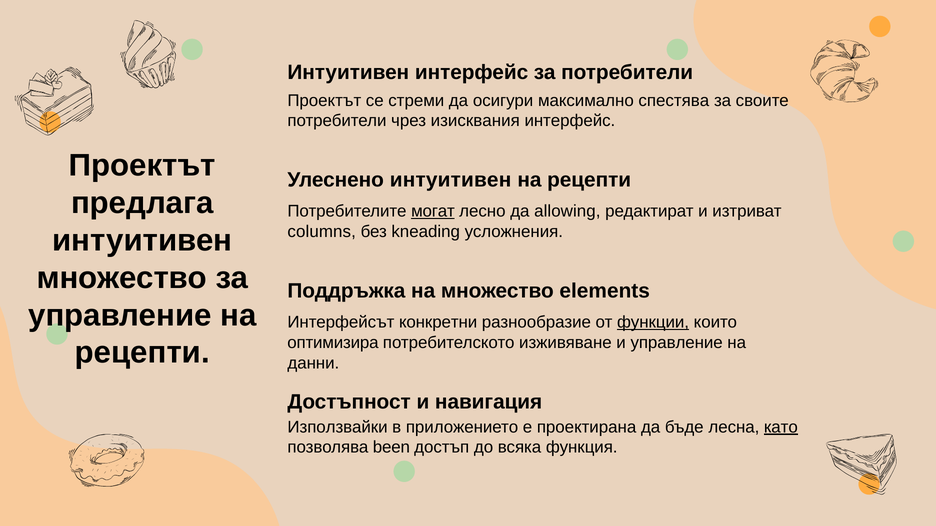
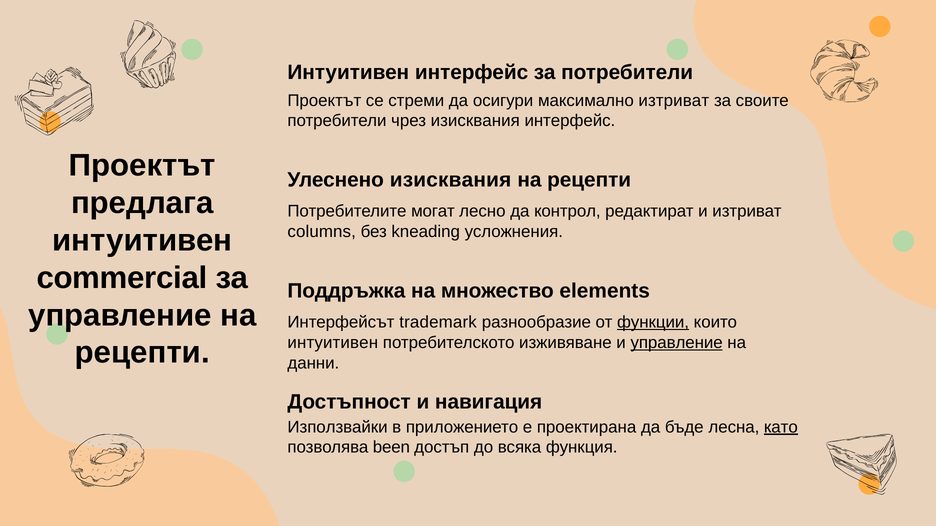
максимално спестява: спестява -> изтриват (674, 101)
Улеснено интуитивен: интуитивен -> изисквания (451, 180)
могат underline: present -> none (433, 212)
allowing: allowing -> контрол (567, 212)
множество: множество -> commercial (122, 278)
конкретни: конкретни -> trademark (438, 323)
оптимизира: оптимизира -> интуитивен (333, 343)
управление underline: none -> present (677, 343)
